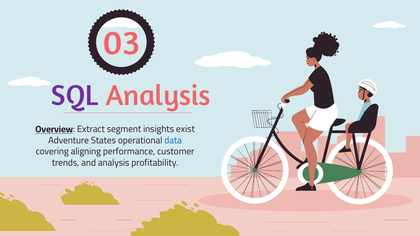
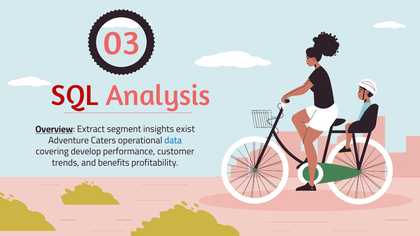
SQL colour: purple -> red (75, 96)
States: States -> Caters (103, 141)
aligning: aligning -> develop (86, 152)
and analysis: analysis -> benefits (114, 163)
